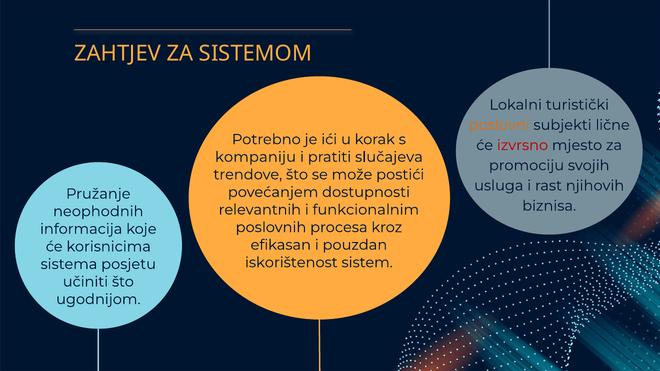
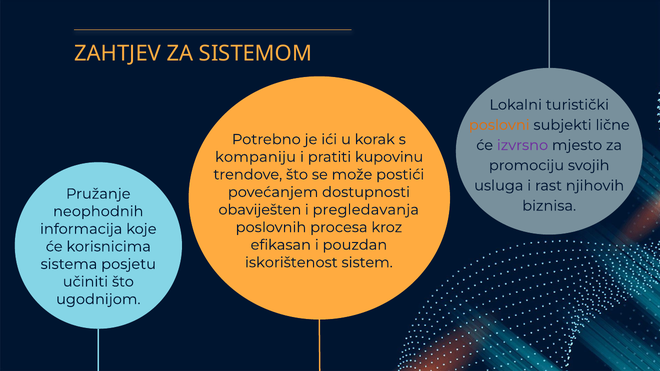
izvrsno colour: red -> purple (523, 145)
slučajeva: slučajeva -> kupovinu (389, 157)
relevantnih: relevantnih -> obaviješten (260, 210)
funkcionalnim: funkcionalnim -> pregledavanja (366, 210)
